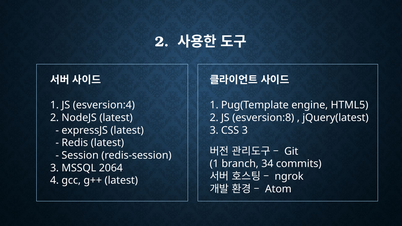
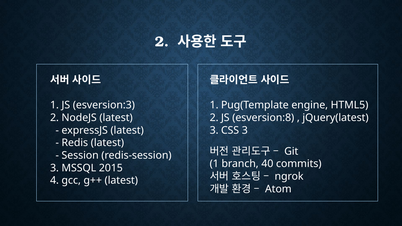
esversion:4: esversion:4 -> esversion:3 (104, 105)
34: 34 -> 40 (267, 164)
2064: 2064 -> 2015 (111, 168)
